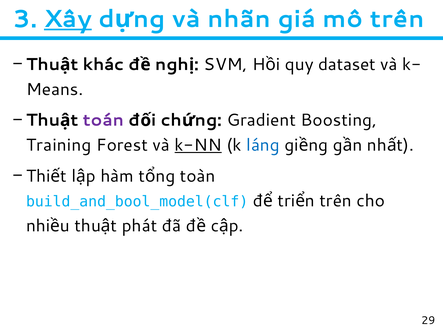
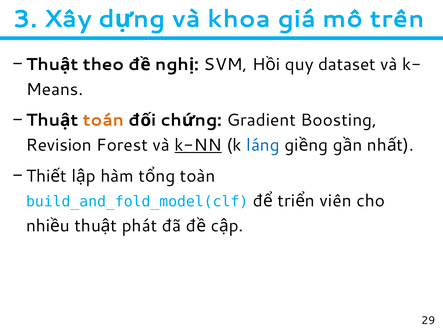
Xây underline: present -> none (68, 19)
nhãn: nhãn -> khoa (239, 19)
khác: khác -> theo (103, 65)
toán colour: purple -> orange (103, 120)
Training: Training -> Revision (59, 145)
build_and_bool_model(clf: build_and_bool_model(clf -> build_and_fold_model(clf (137, 202)
trên: trên -> viên (336, 201)
